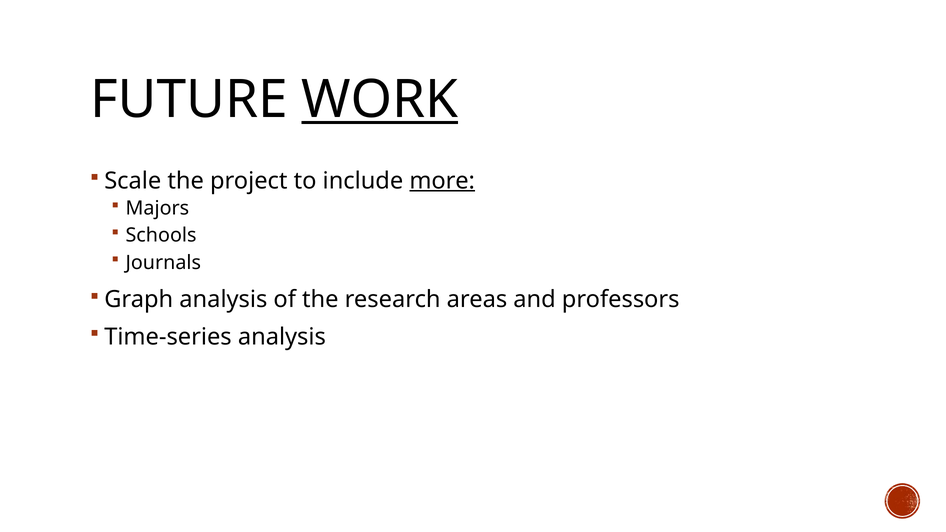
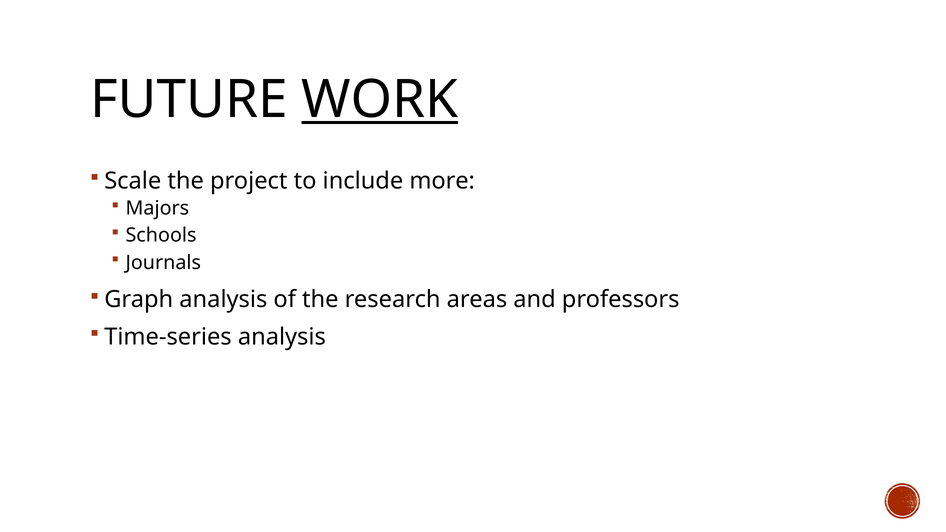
more underline: present -> none (442, 181)
